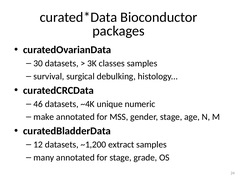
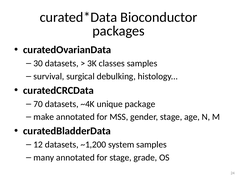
46: 46 -> 70 (38, 104)
numeric: numeric -> package (140, 104)
extract: extract -> system (121, 144)
